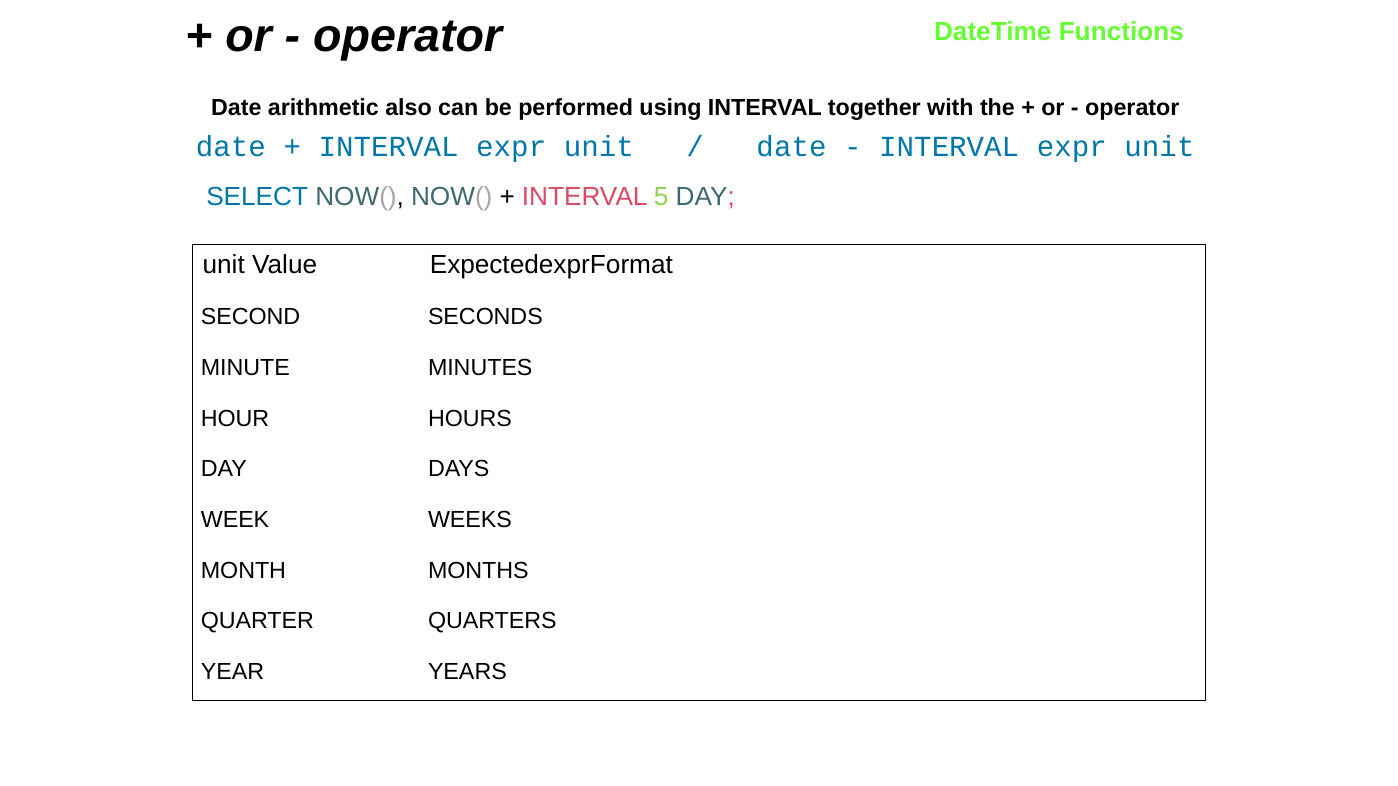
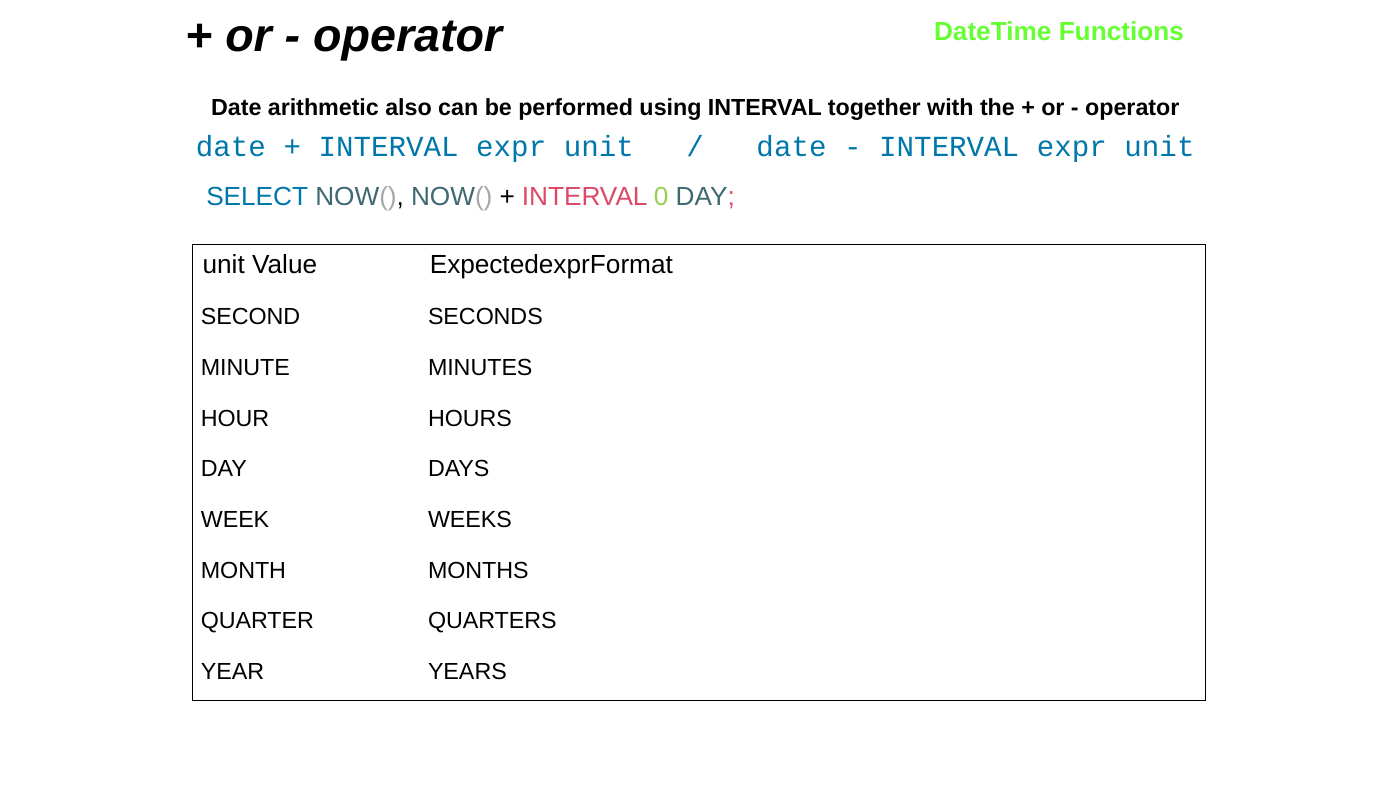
5: 5 -> 0 (661, 197)
